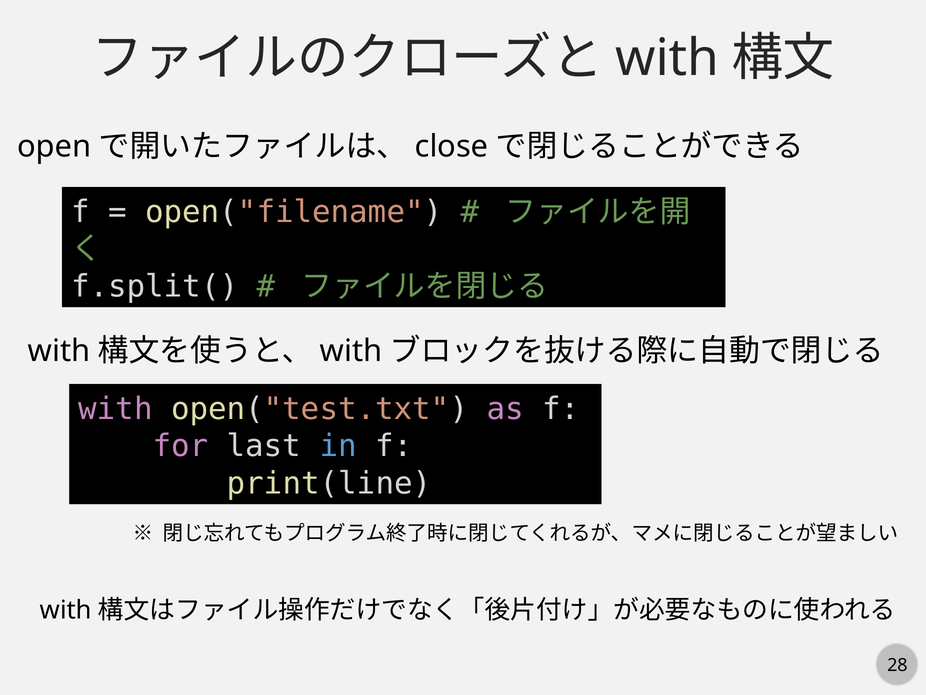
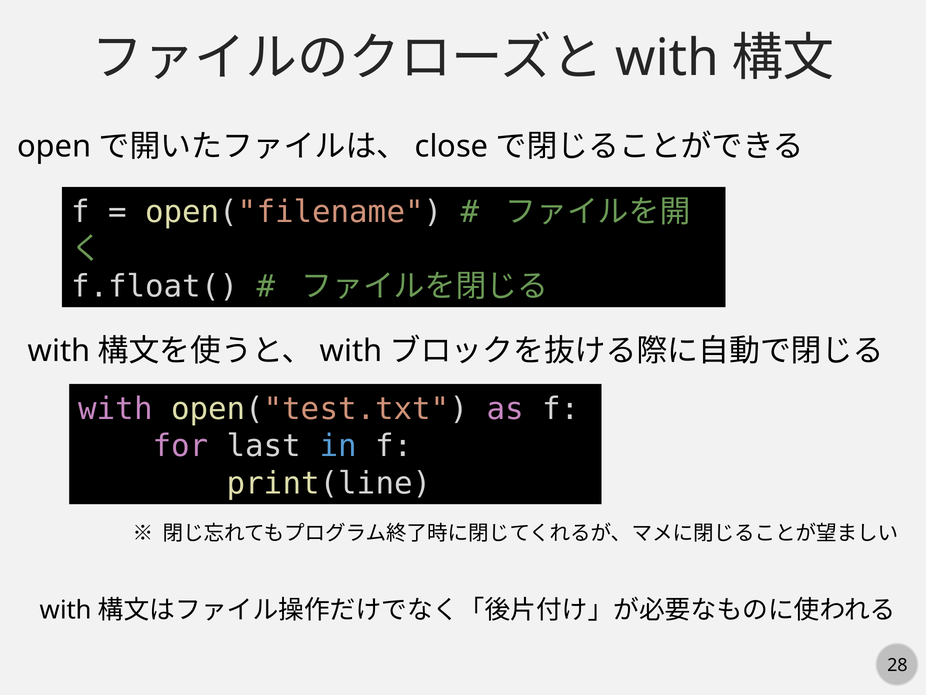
f.split(: f.split( -> f.float( (155, 286)
